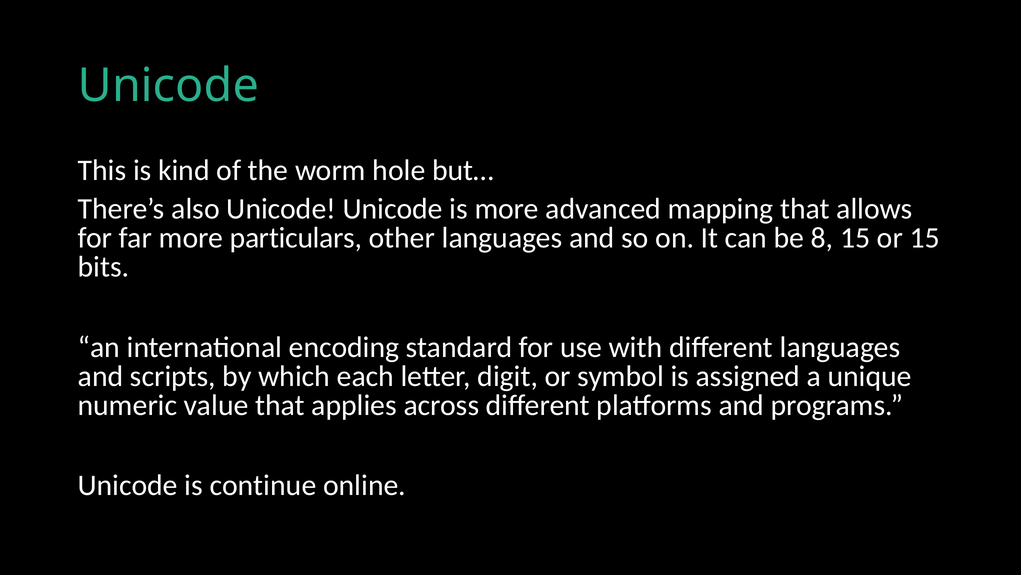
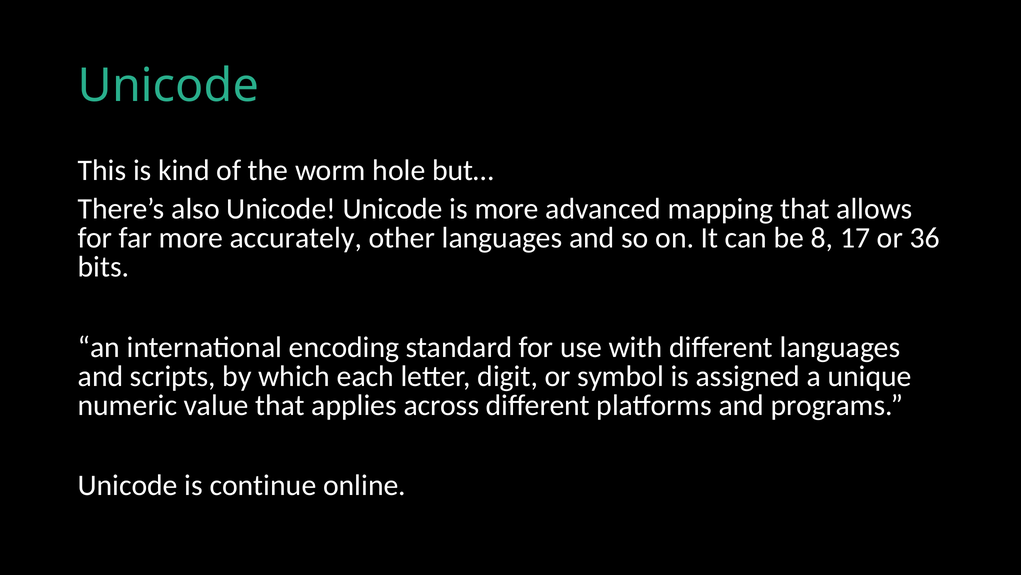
particulars: particulars -> accurately (296, 238)
8 15: 15 -> 17 (855, 238)
or 15: 15 -> 36 (925, 238)
